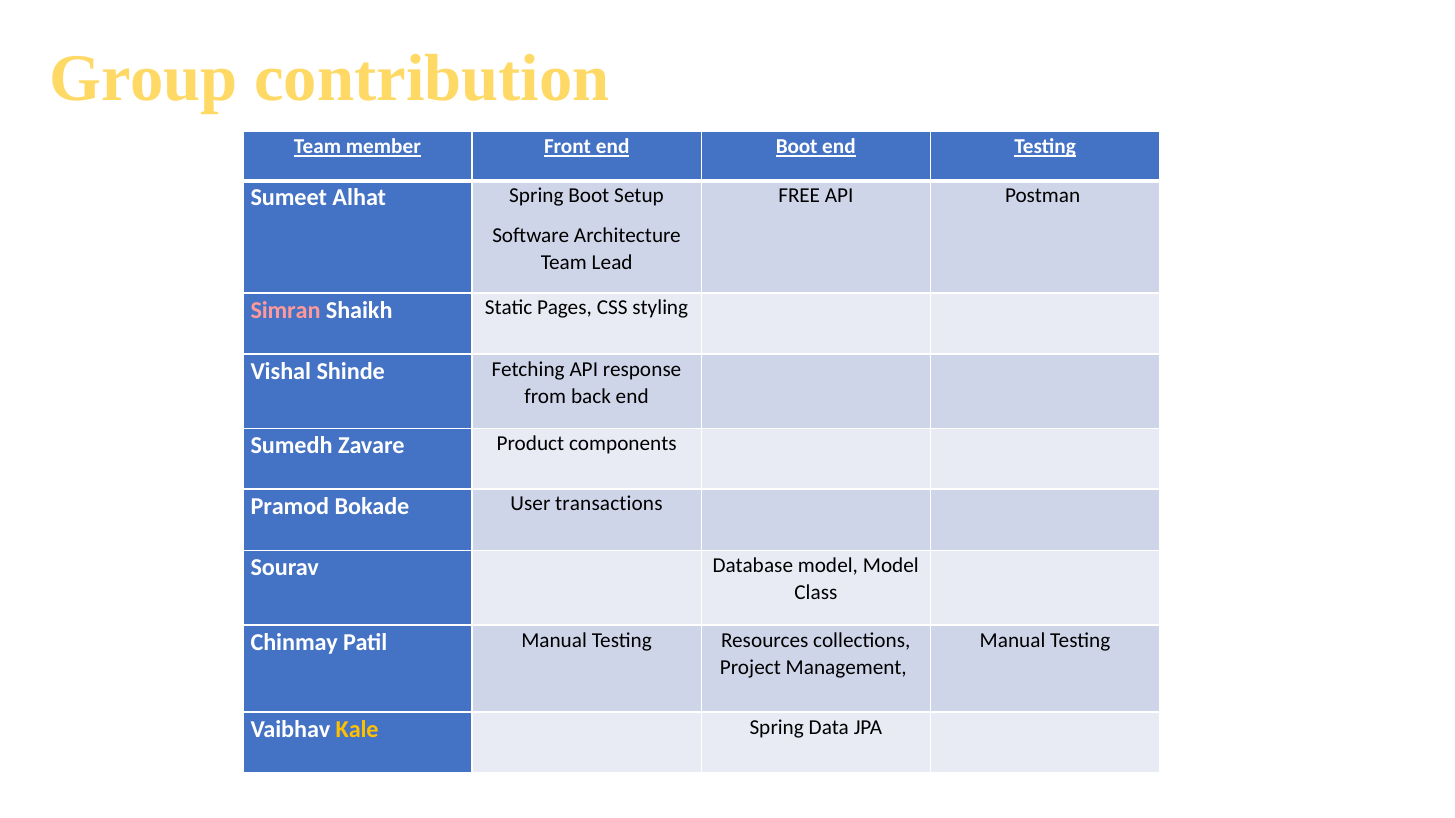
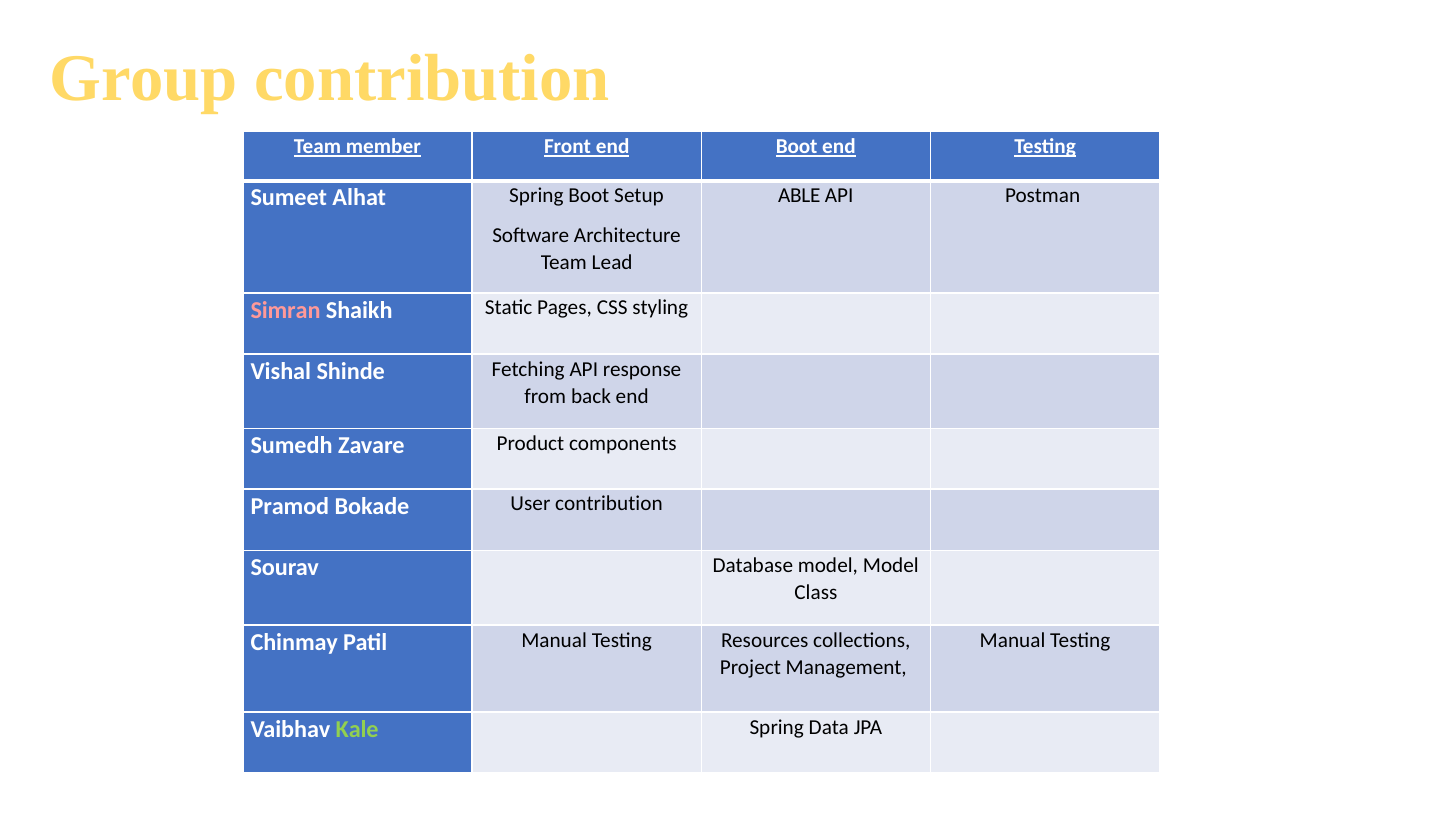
FREE: FREE -> ABLE (799, 196)
User transactions: transactions -> contribution (609, 504)
Kale colour: yellow -> light green (357, 730)
